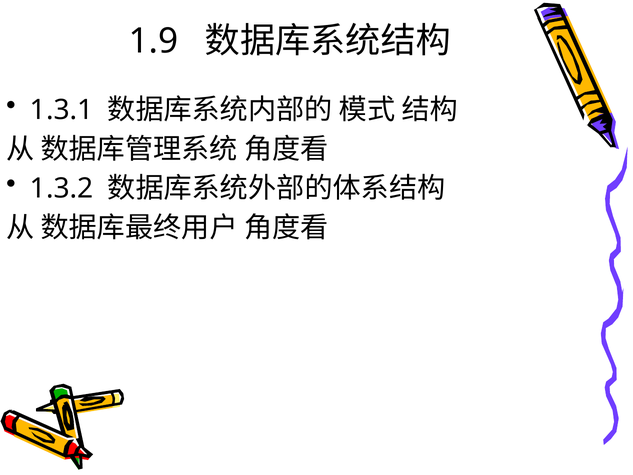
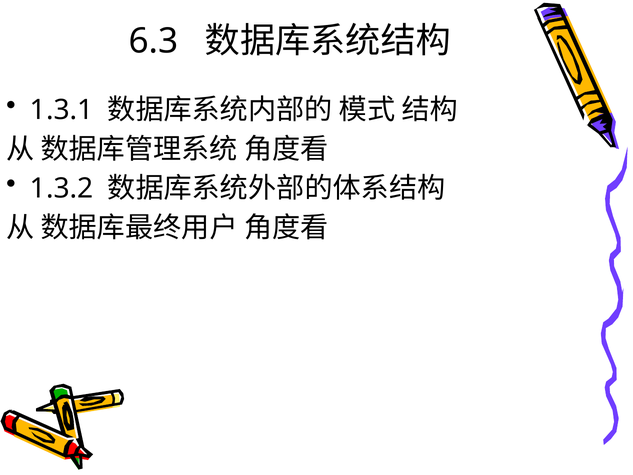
1.9: 1.9 -> 6.3 (154, 41)
